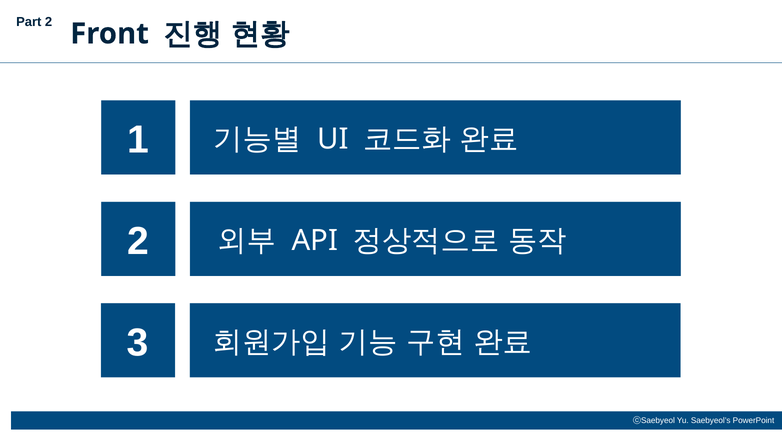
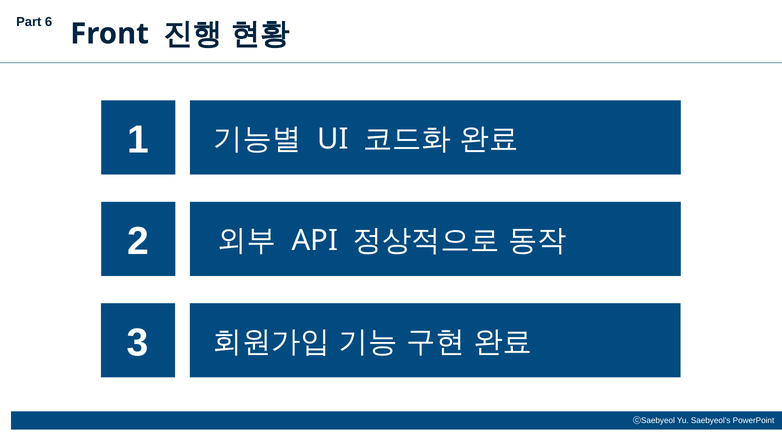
Part 2: 2 -> 6 (49, 22)
